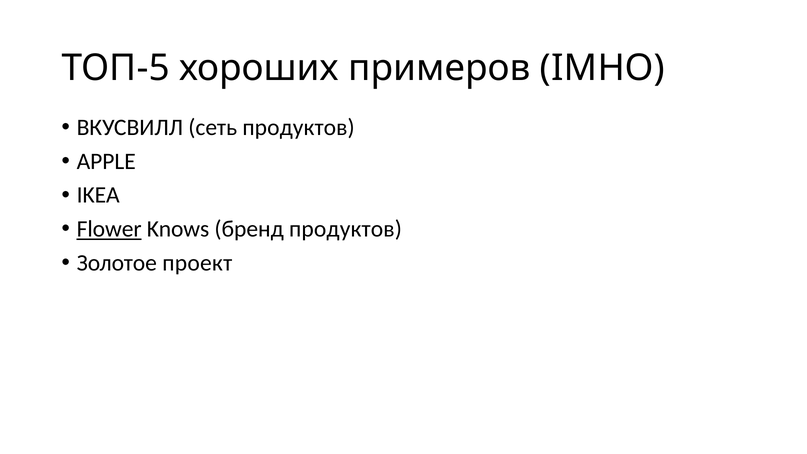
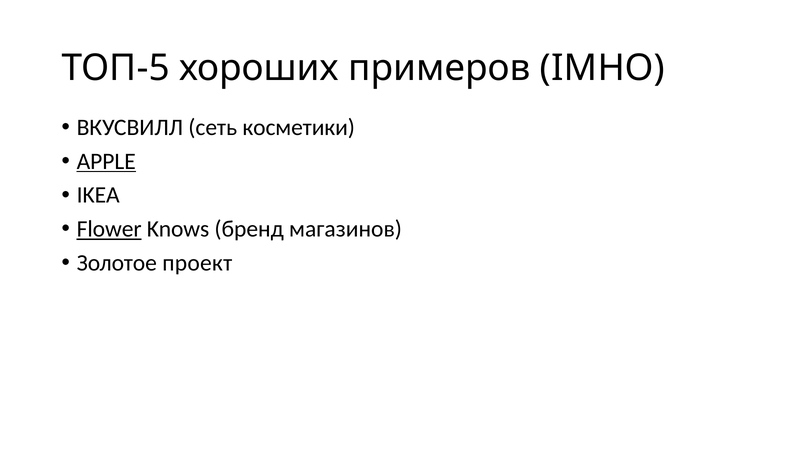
сеть продуктов: продуктов -> косметики (299, 128)
APPLE underline: none -> present (106, 161)
бренд продуктов: продуктов -> магазинов (346, 229)
